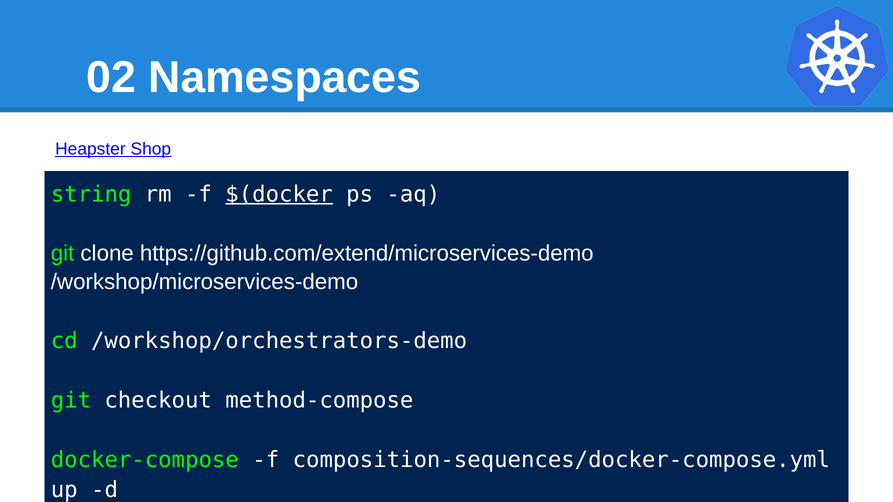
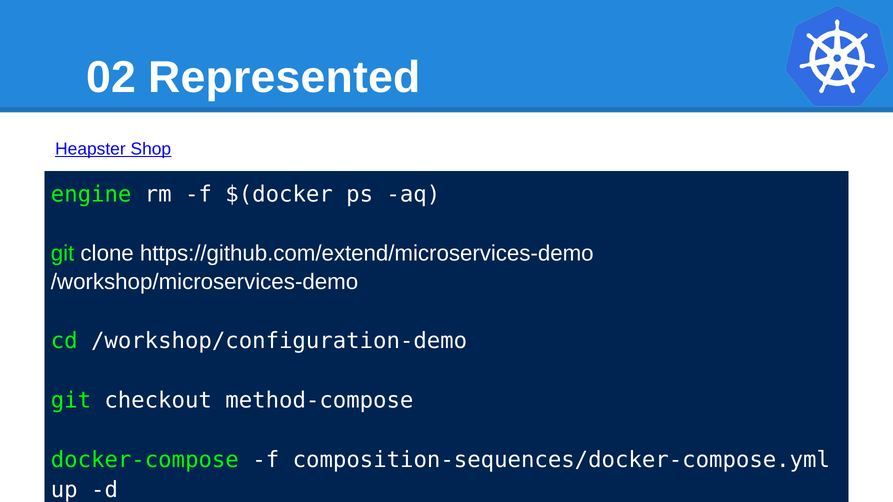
Namespaces: Namespaces -> Represented (284, 78)
string: string -> engine (91, 194)
$(docker underline: present -> none (279, 194)
/workshop/orchestrators-demo: /workshop/orchestrators-demo -> /workshop/configuration-demo (279, 341)
